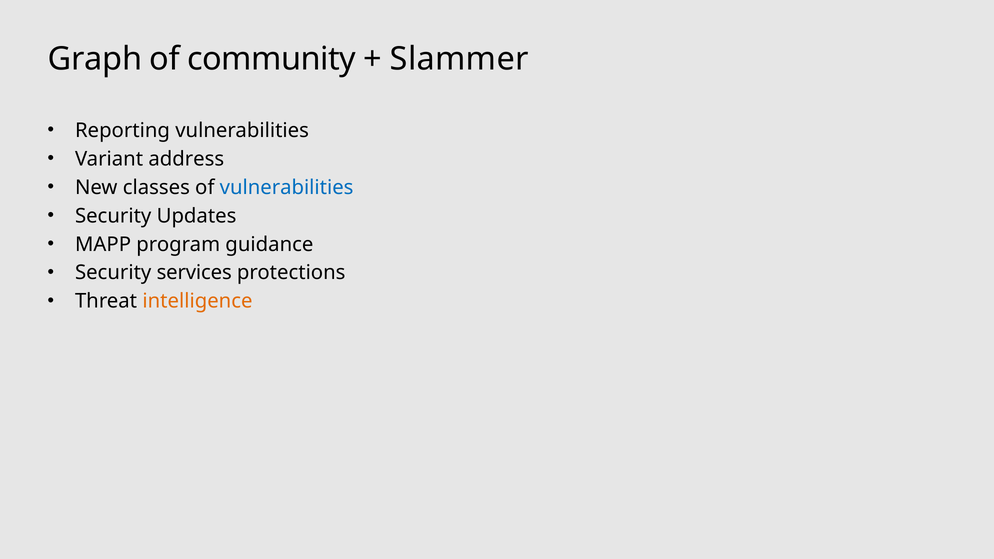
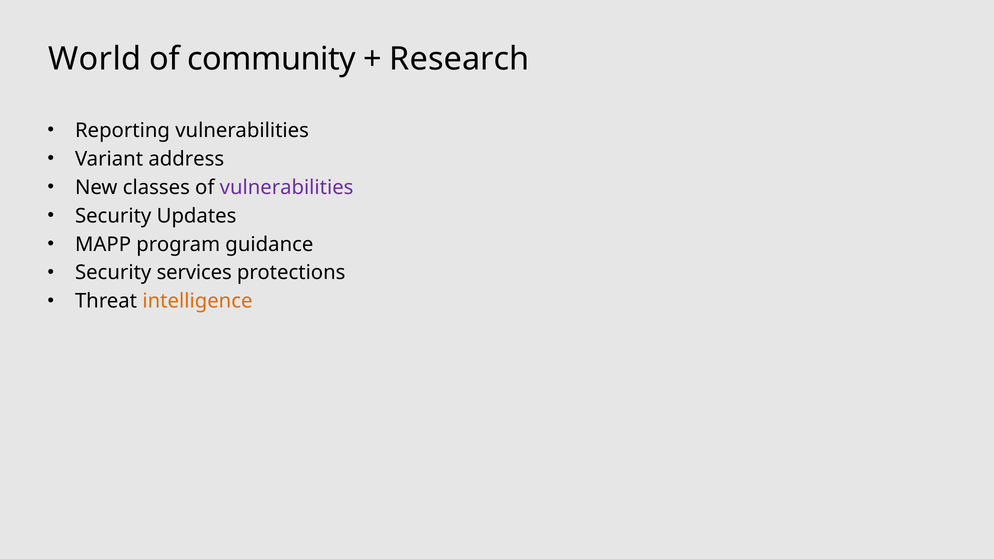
Graph: Graph -> World (95, 59)
Slammer: Slammer -> Research (459, 59)
vulnerabilities colour: blue -> purple (287, 187)
